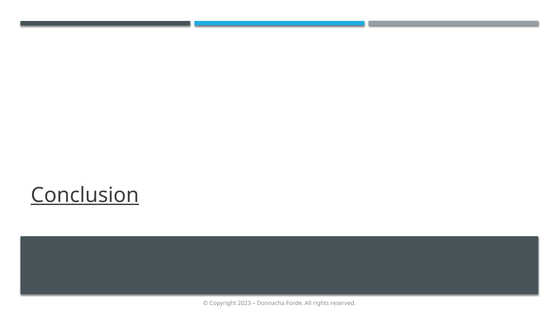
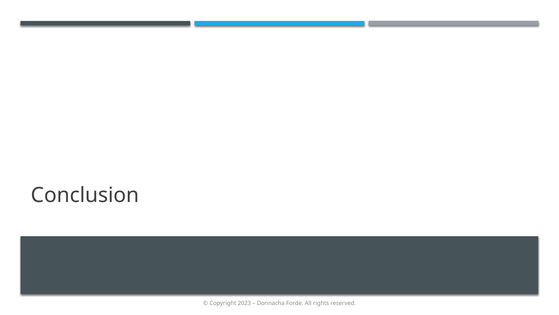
Conclusion underline: present -> none (85, 195)
